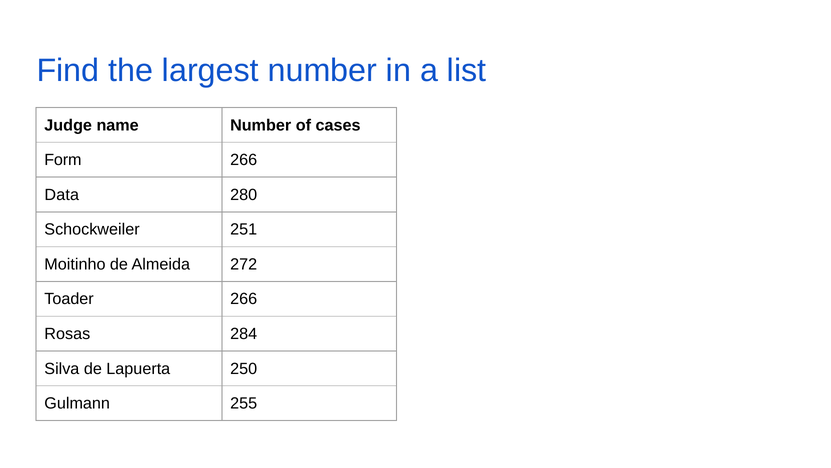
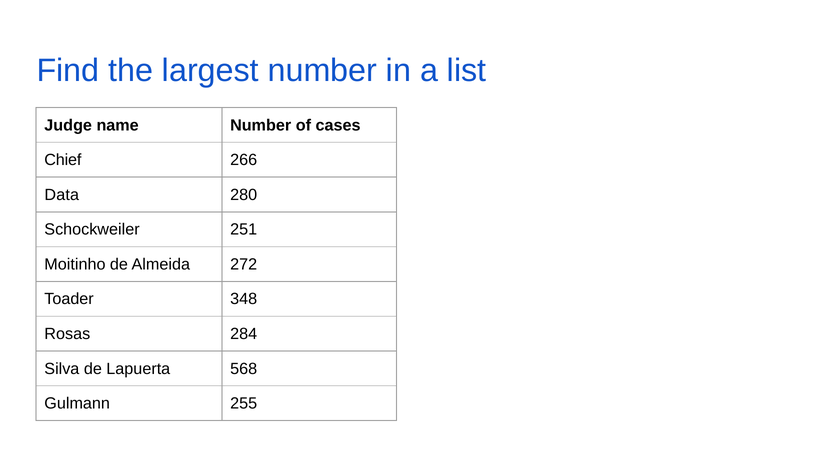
Form: Form -> Chief (63, 160)
Toader 266: 266 -> 348 (244, 299)
250: 250 -> 568 (244, 368)
